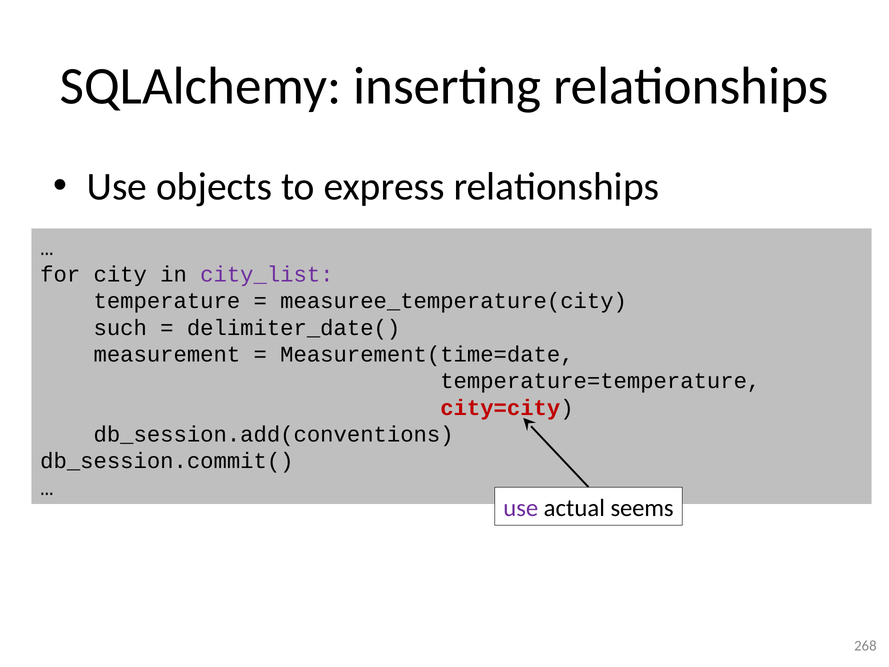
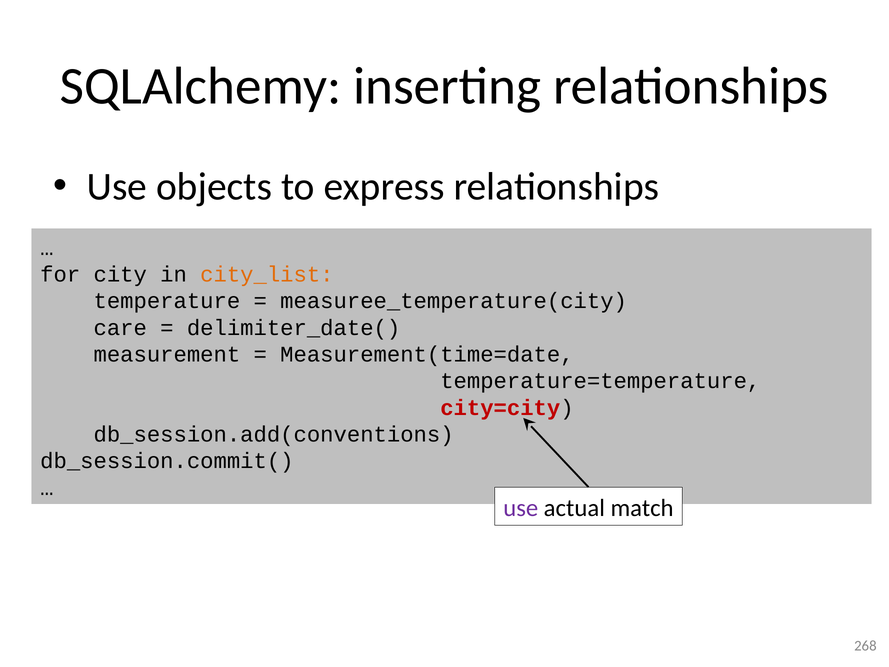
city_list colour: purple -> orange (267, 274)
such: such -> care (120, 328)
seems: seems -> match (642, 508)
